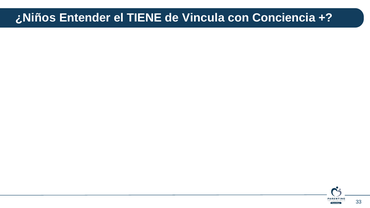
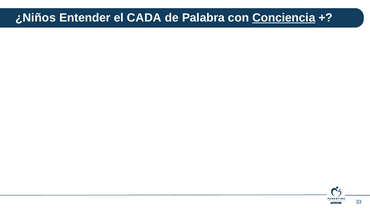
TIENE: TIENE -> CADA (144, 18)
Vincula: Vincula -> Palabra (203, 18)
Conciencia underline: none -> present (284, 18)
